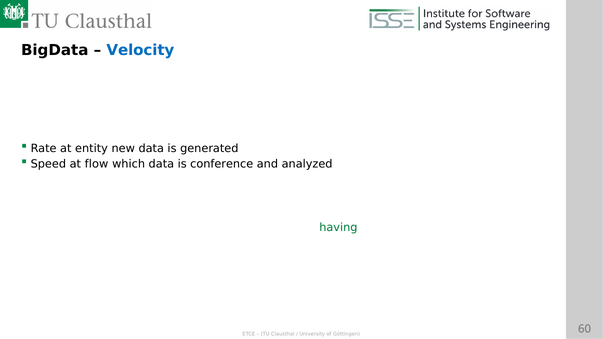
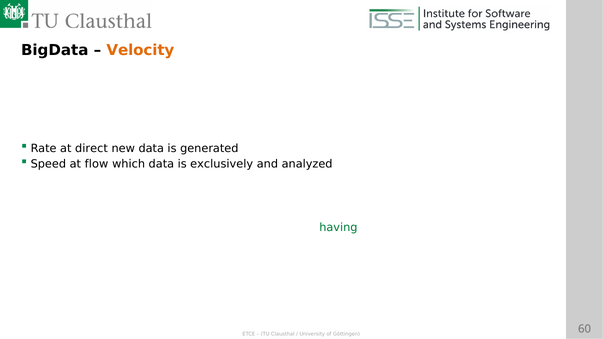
Velocity colour: blue -> orange (140, 50)
entity: entity -> direct (91, 148)
conference: conference -> exclusively (222, 164)
